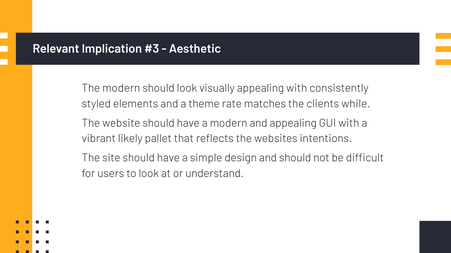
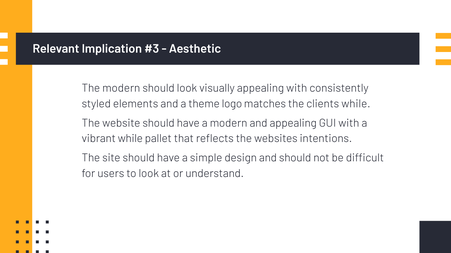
rate: rate -> logo (232, 104)
vibrant likely: likely -> while (130, 139)
